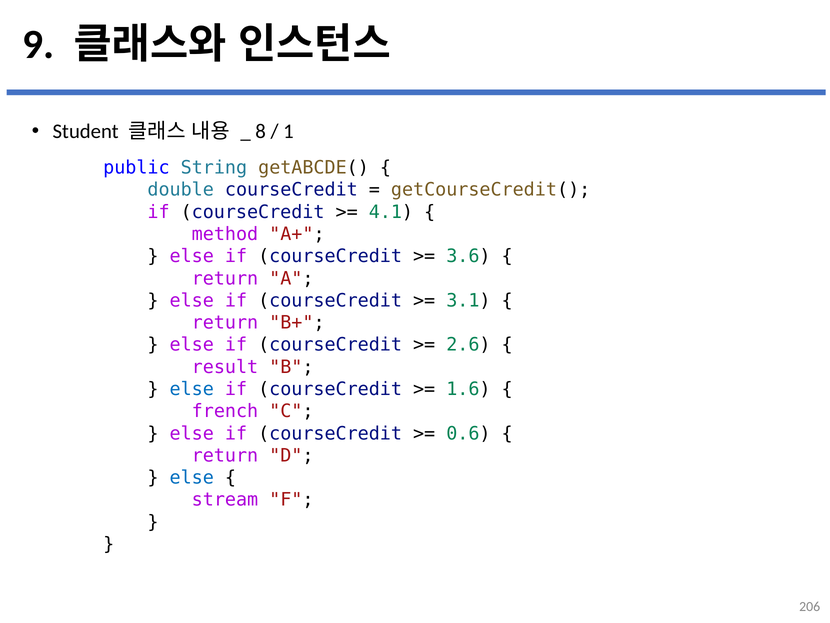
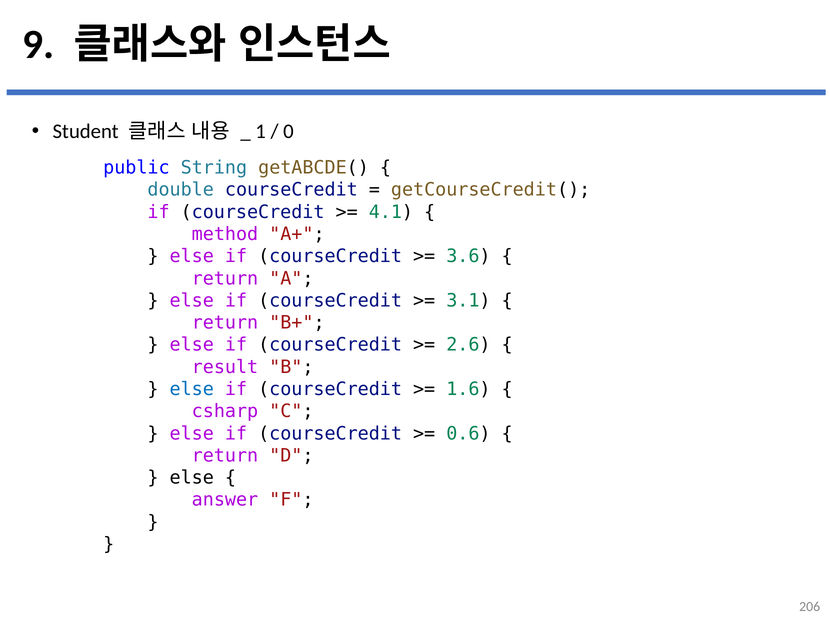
8: 8 -> 1 (261, 131)
1: 1 -> 0 (288, 131)
french: french -> csharp (225, 411)
else colour: blue -> black (192, 477)
stream: stream -> answer (225, 499)
